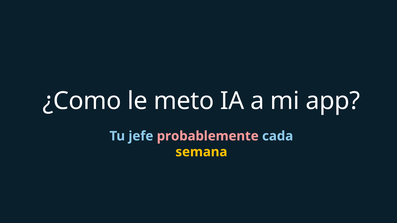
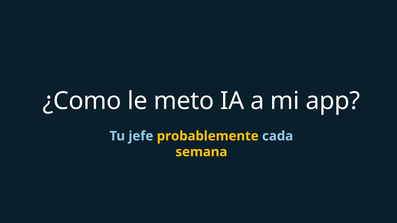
probablemente colour: pink -> yellow (208, 136)
